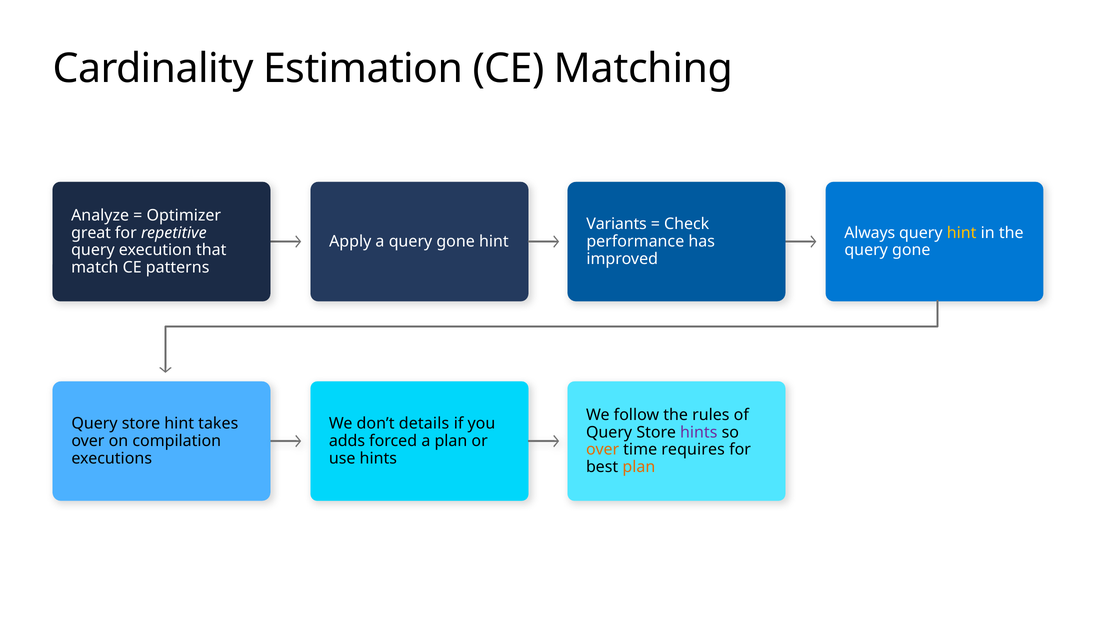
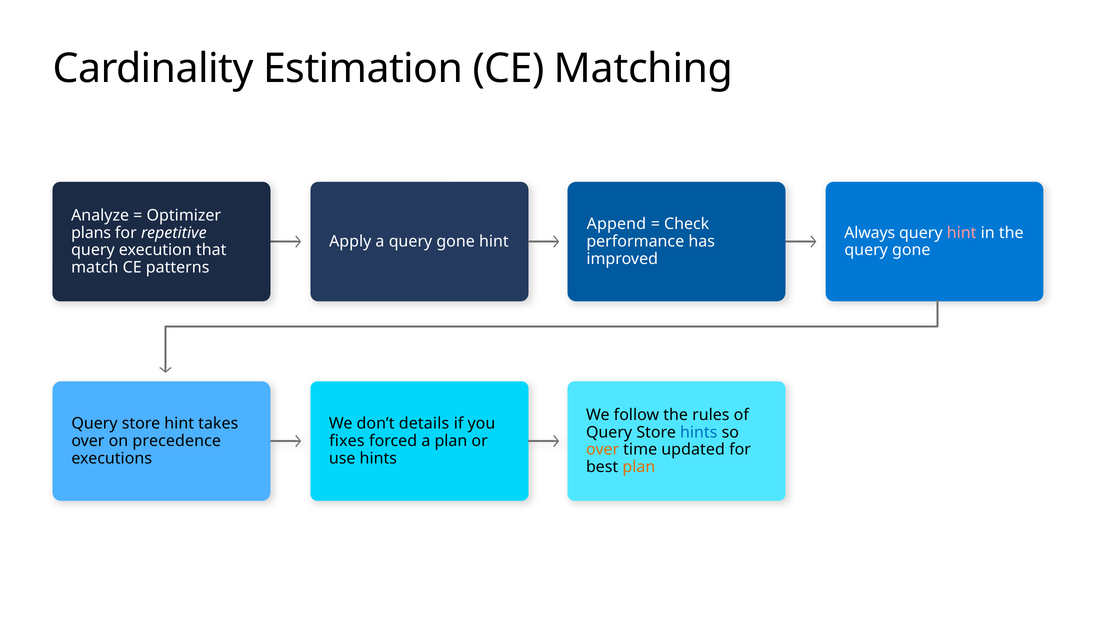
Variants: Variants -> Append (616, 224)
great: great -> plans (91, 233)
hint colour: yellow -> pink (962, 233)
hints colour: purple -> blue (699, 432)
compilation: compilation -> precedence (177, 441)
adds: adds -> fixes (347, 441)
requires: requires -> updated (693, 449)
